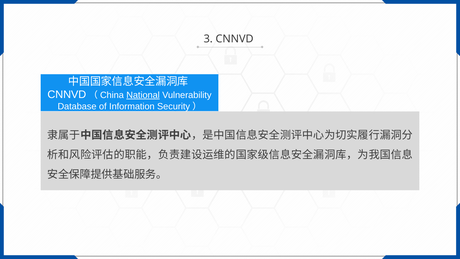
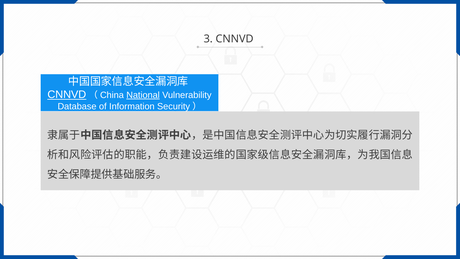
CNNVD underline: none -> present (67, 94)
